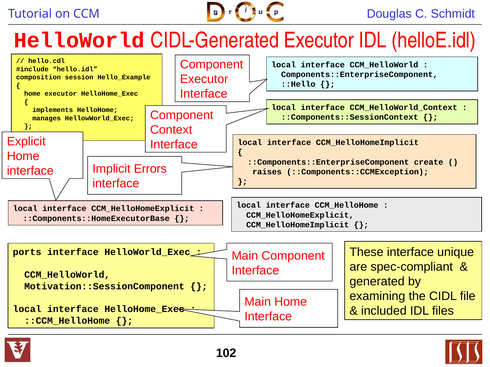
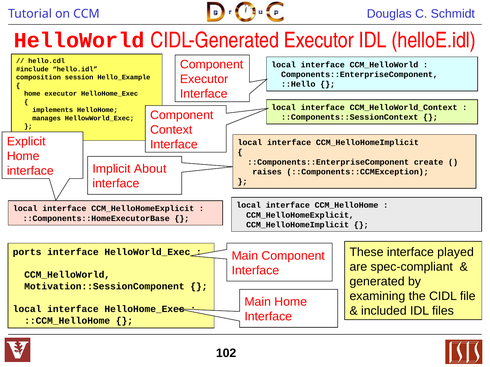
Errors: Errors -> About (150, 169)
unique: unique -> played (456, 252)
